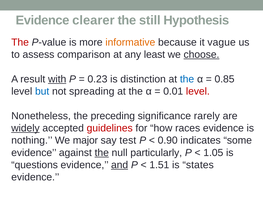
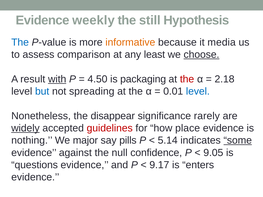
clearer: clearer -> weekly (94, 20)
The colour: red -> blue (20, 42)
vague: vague -> media (222, 42)
0.23: 0.23 -> 4.50 (97, 79)
distinction: distinction -> packaging (143, 79)
the colour: blue -> red (187, 79)
0.85: 0.85 -> 2.18 (225, 79)
level colour: red -> blue (198, 91)
preceding: preceding -> disappear (113, 116)
races: races -> place (188, 128)
test: test -> pills (128, 141)
0.90: 0.90 -> 5.14 (168, 141)
some underline: none -> present (238, 141)
the underline: present -> none (102, 153)
particularly: particularly -> confidence (156, 153)
1.05: 1.05 -> 9.05 (213, 153)
and underline: present -> none (120, 165)
1.51: 1.51 -> 9.17 (159, 165)
states: states -> enters (198, 165)
